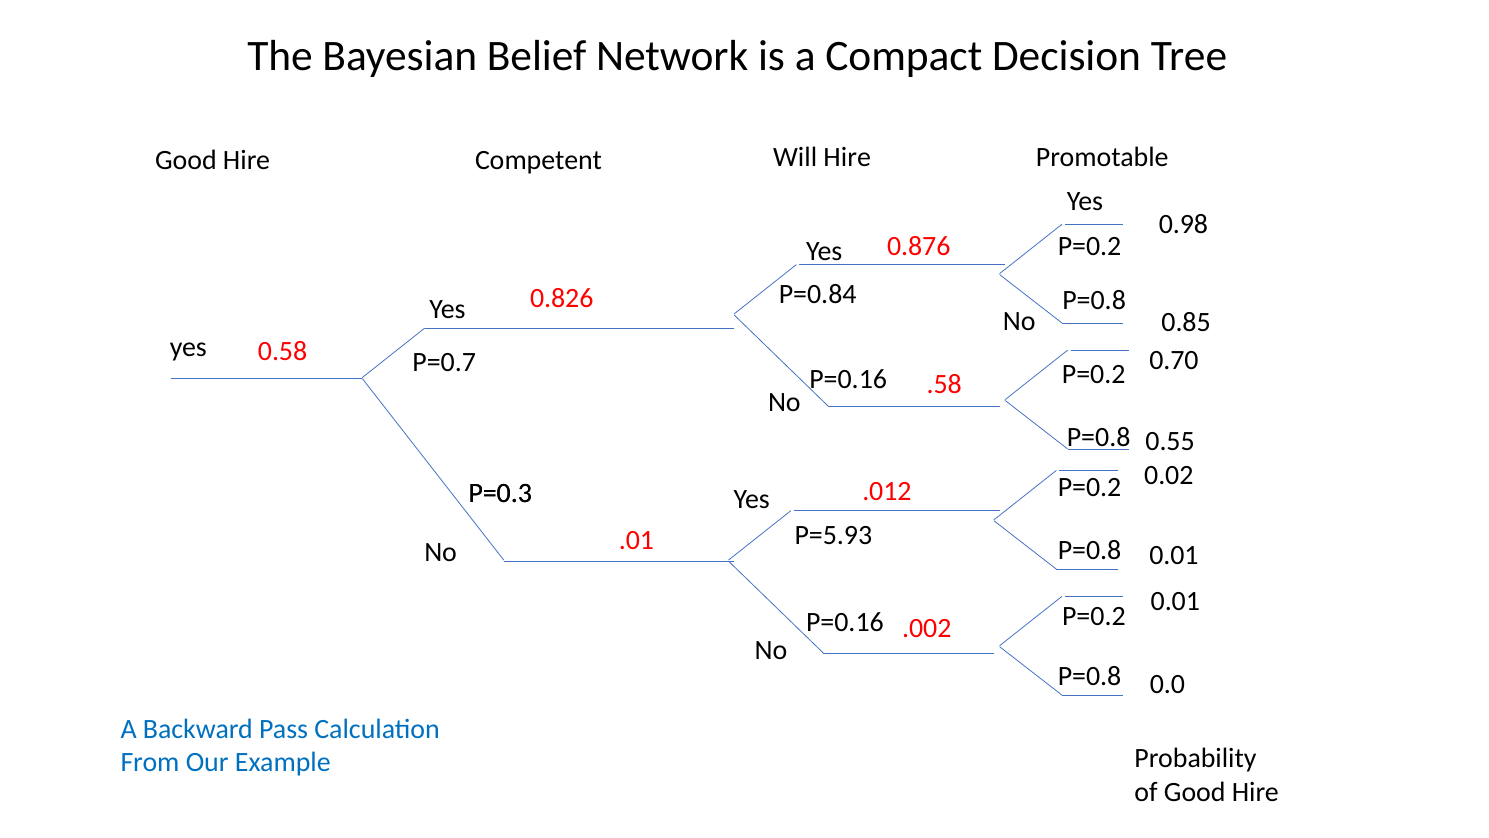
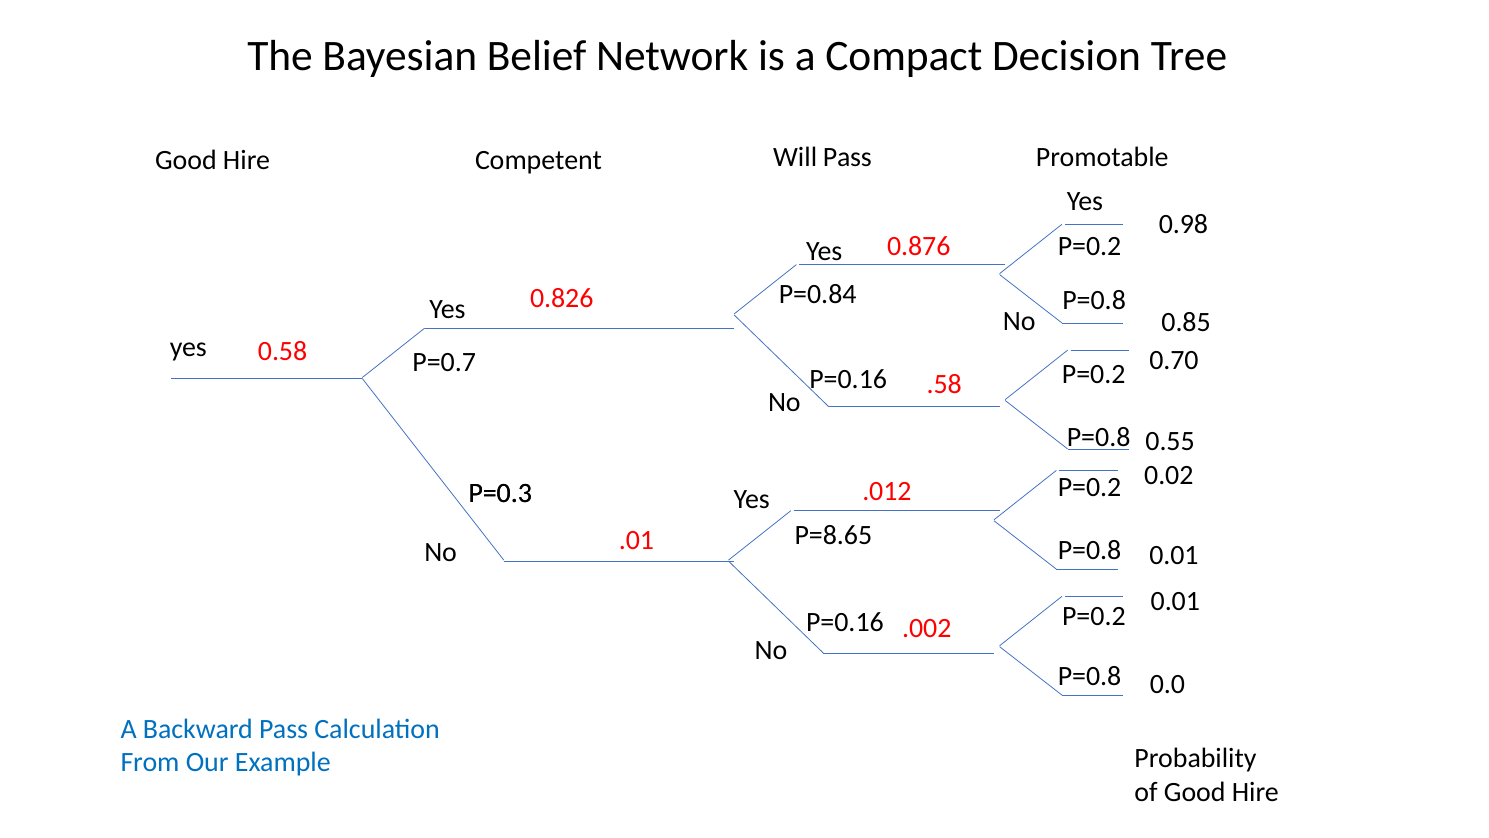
Will Hire: Hire -> Pass (847, 158)
P=5.93: P=5.93 -> P=8.65 (833, 535)
